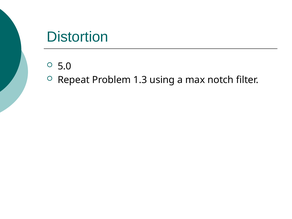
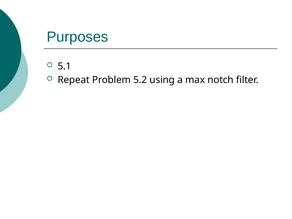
Distortion: Distortion -> Purposes (77, 37)
5.0: 5.0 -> 5.1 (64, 66)
1.3: 1.3 -> 5.2 (140, 80)
